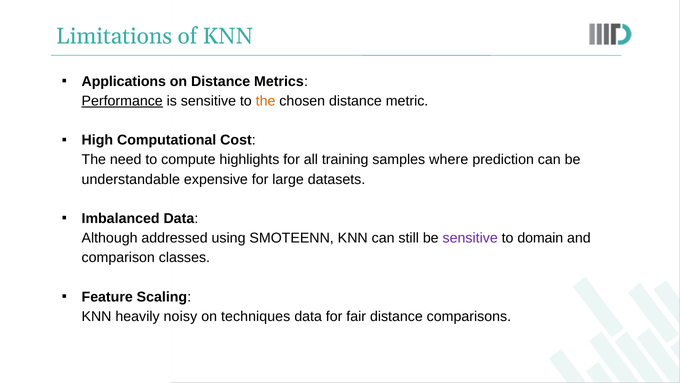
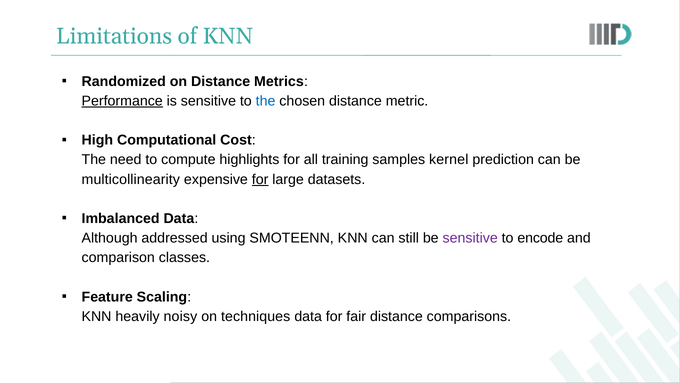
Applications: Applications -> Randomized (124, 81)
the colour: orange -> blue (266, 101)
where: where -> kernel (449, 160)
understandable: understandable -> multicollinearity (131, 179)
for underline: none -> present (260, 179)
domain: domain -> encode (540, 238)
